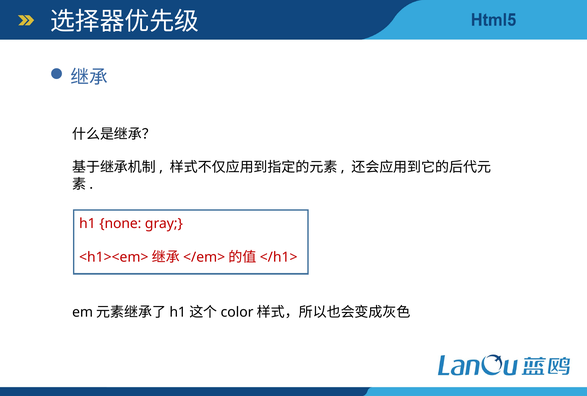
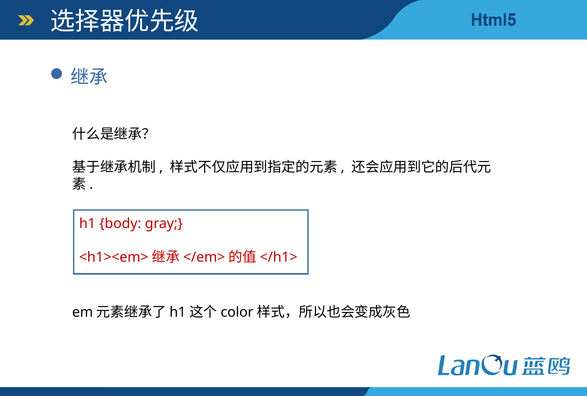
none: none -> body (120, 223)
